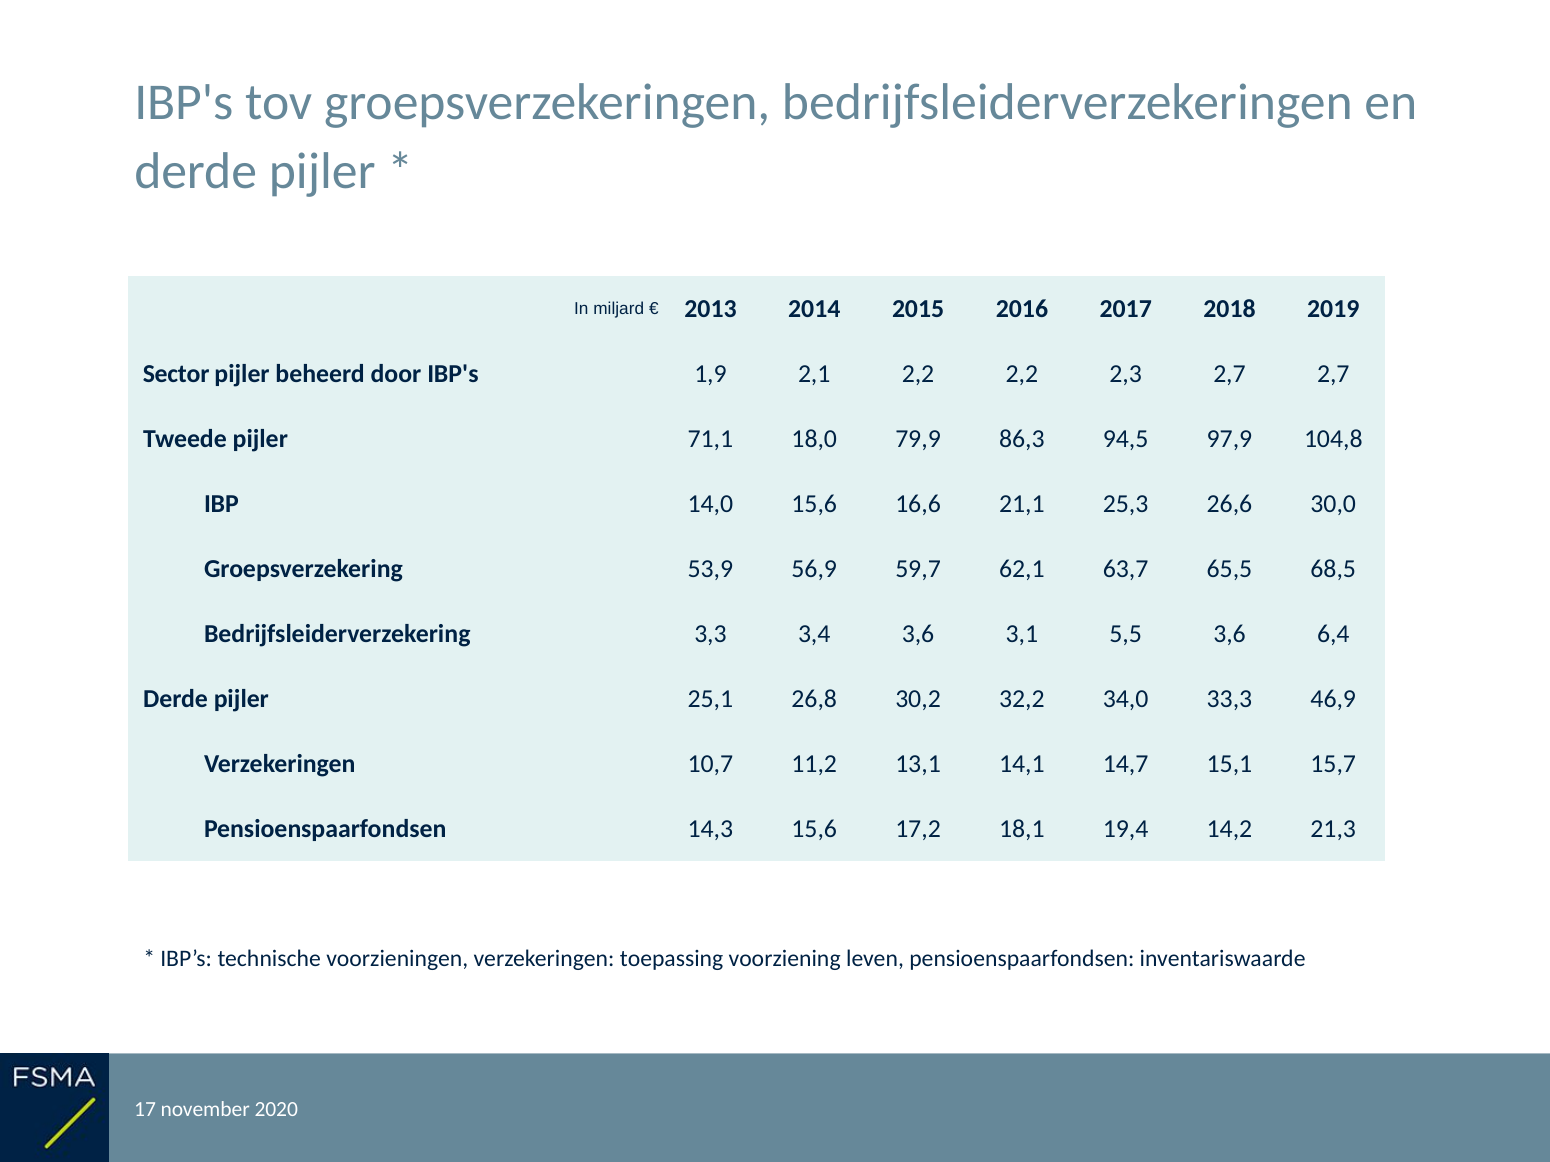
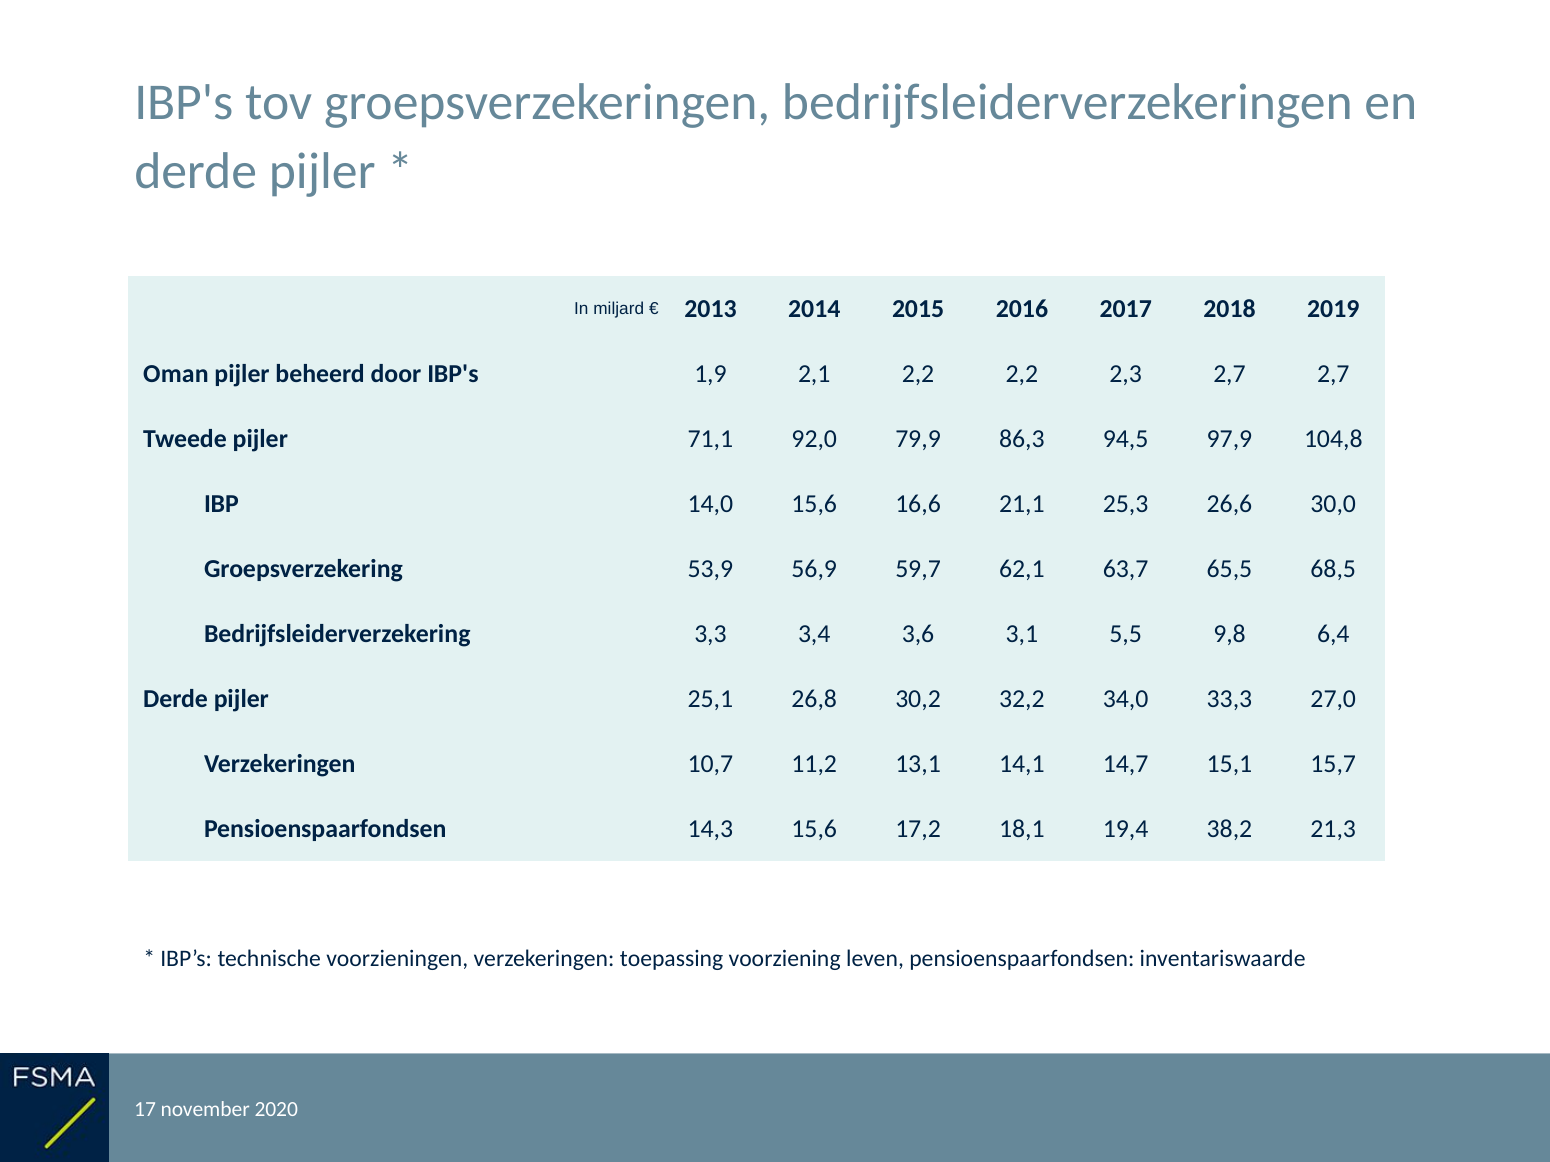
Sector: Sector -> Oman (176, 374)
18,0: 18,0 -> 92,0 (814, 439)
5,5 3,6: 3,6 -> 9,8 (1230, 634)
46,9: 46,9 -> 27,0 (1333, 699)
14,2: 14,2 -> 38,2 (1229, 829)
